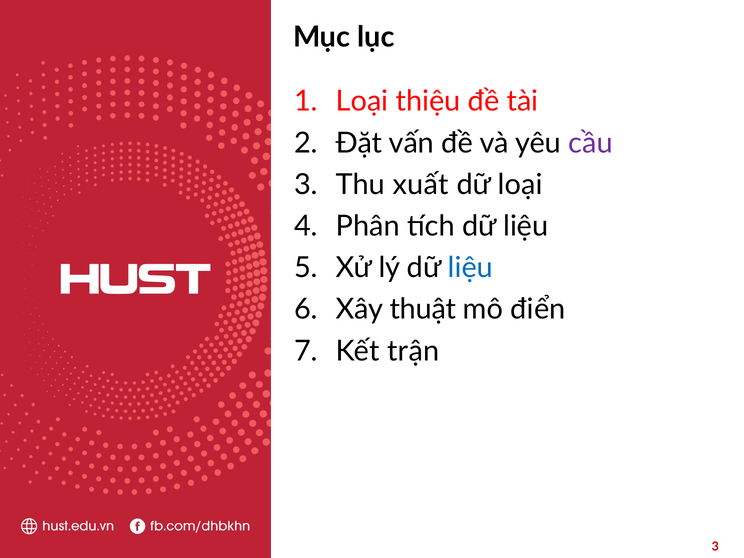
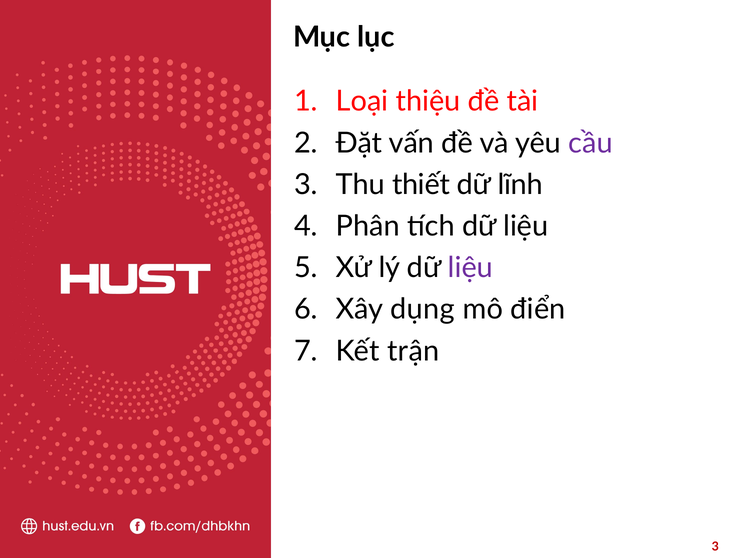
xuất: xuất -> thiết (421, 185)
dữ loại: loại -> lĩnh (520, 185)
liệu colour: blue -> purple (470, 268)
thuật: thuật -> dụng (423, 309)
